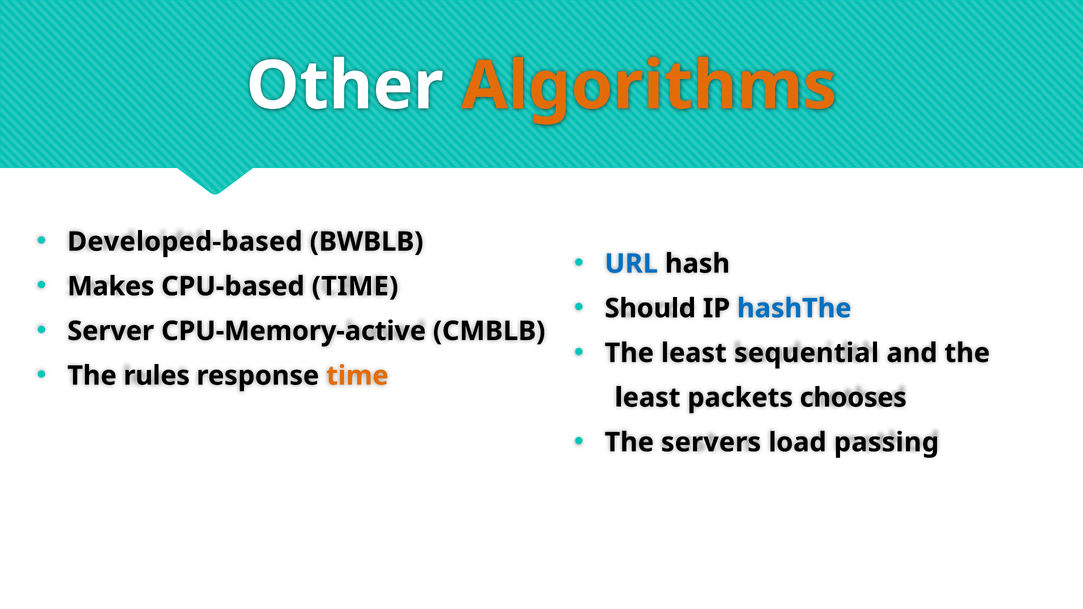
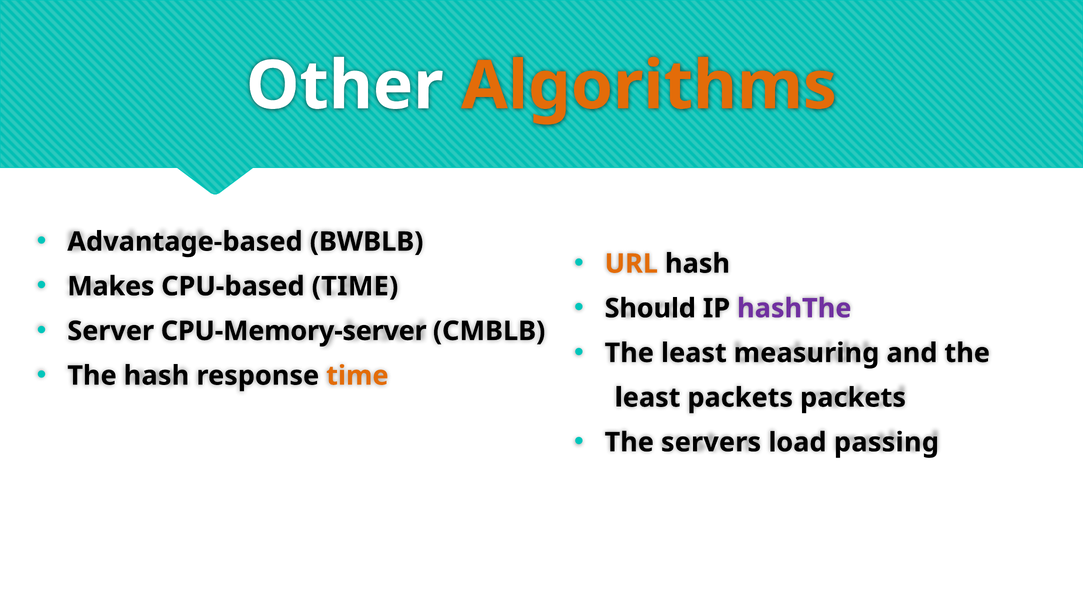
Developed-based: Developed-based -> Advantage-based (185, 242)
URL colour: blue -> orange (631, 264)
hashThe colour: blue -> purple (794, 309)
CPU-Memory-active: CPU-Memory-active -> CPU-Memory-server (294, 331)
sequential: sequential -> measuring (807, 353)
The rules: rules -> hash (156, 376)
packets chooses: chooses -> packets (853, 398)
